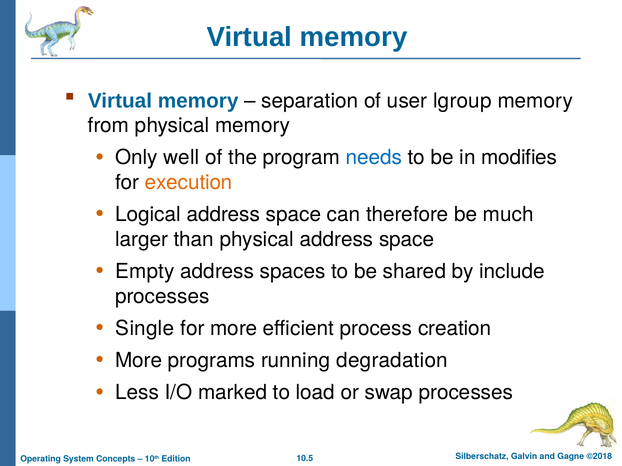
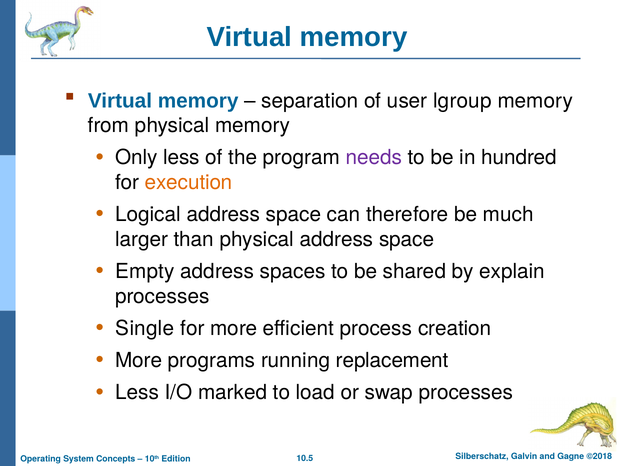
Only well: well -> less (182, 158)
needs colour: blue -> purple (374, 158)
modifies: modifies -> hundred (519, 158)
include: include -> explain (512, 272)
degradation: degradation -> replacement (392, 361)
